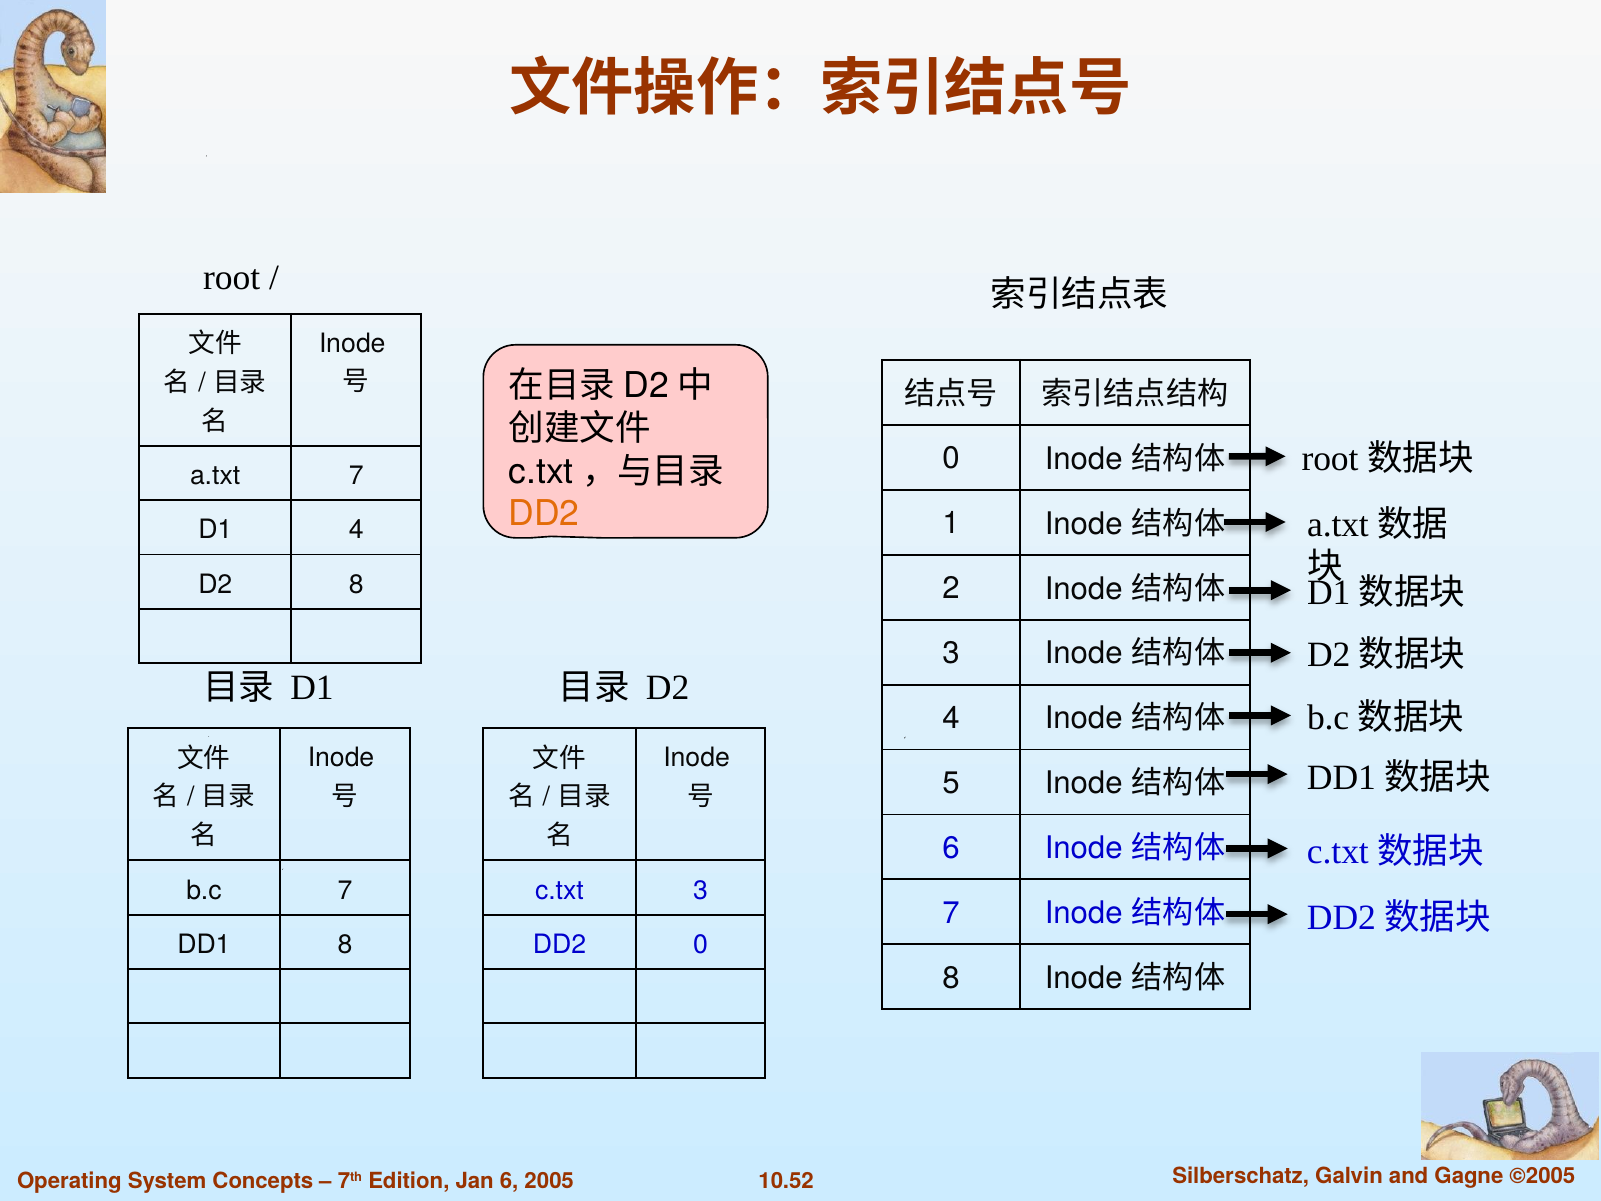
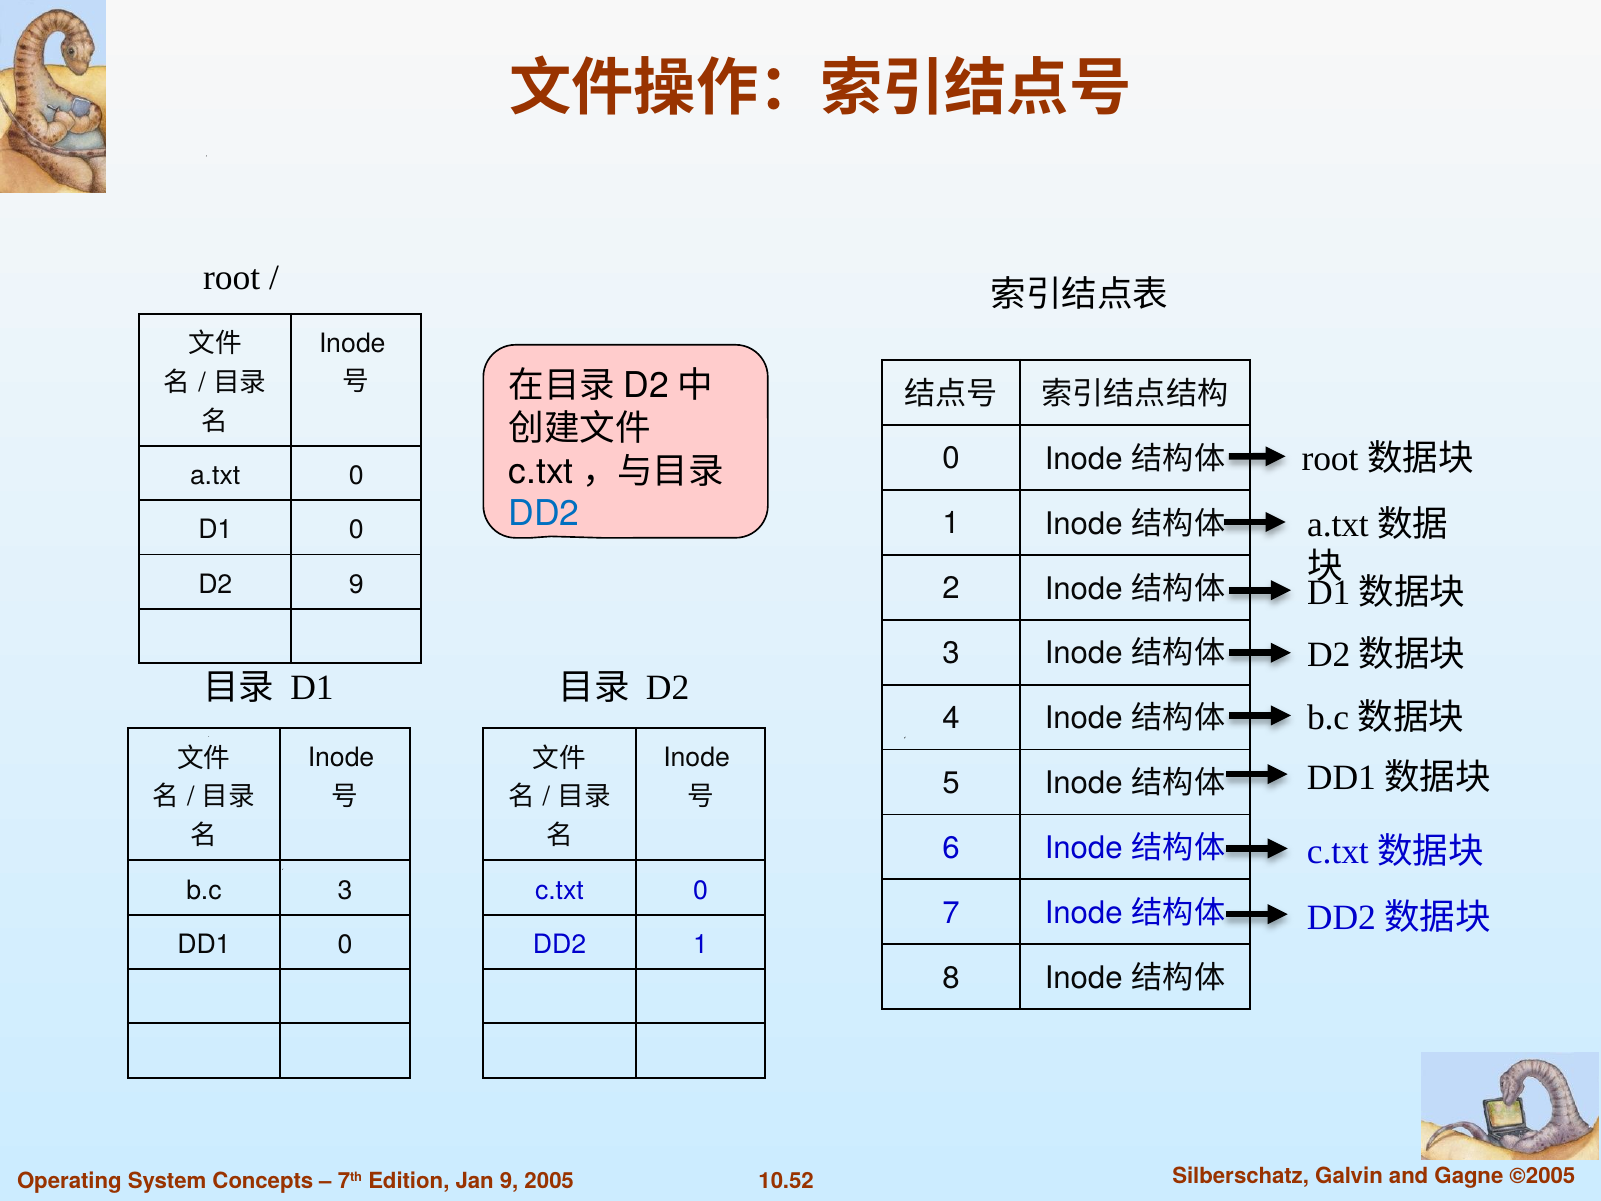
a.txt 7: 7 -> 0 (356, 476)
DD2 colour: orange -> blue (544, 514)
D1 4: 4 -> 0 (356, 530)
D2 8: 8 -> 9 (356, 584)
b.c 7: 7 -> 3 (345, 890)
c.txt 3: 3 -> 0 (701, 890)
DD1 8: 8 -> 0 (345, 944)
DD2 0: 0 -> 1 (701, 944)
6: 6 -> 9 (509, 1181)
